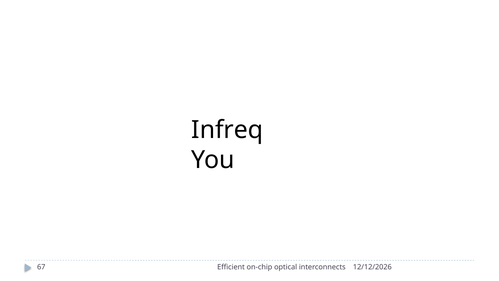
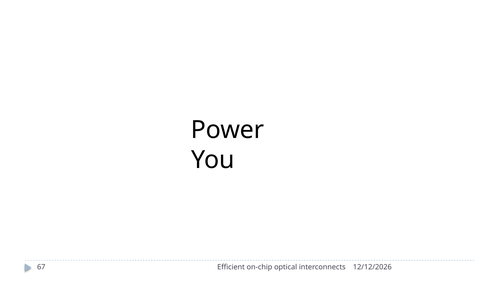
Infreq: Infreq -> Power (227, 130)
